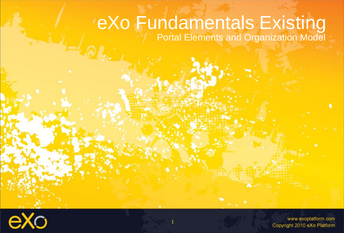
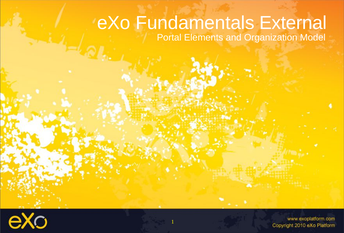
Existing: Existing -> External (293, 23)
